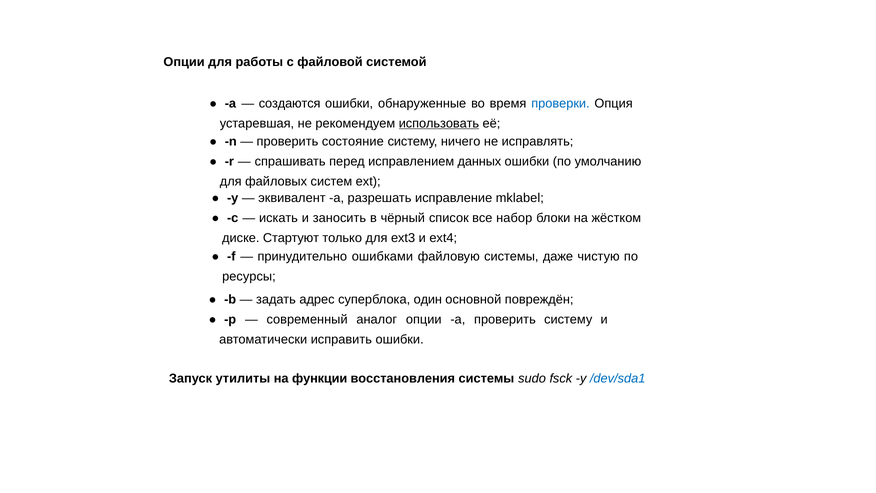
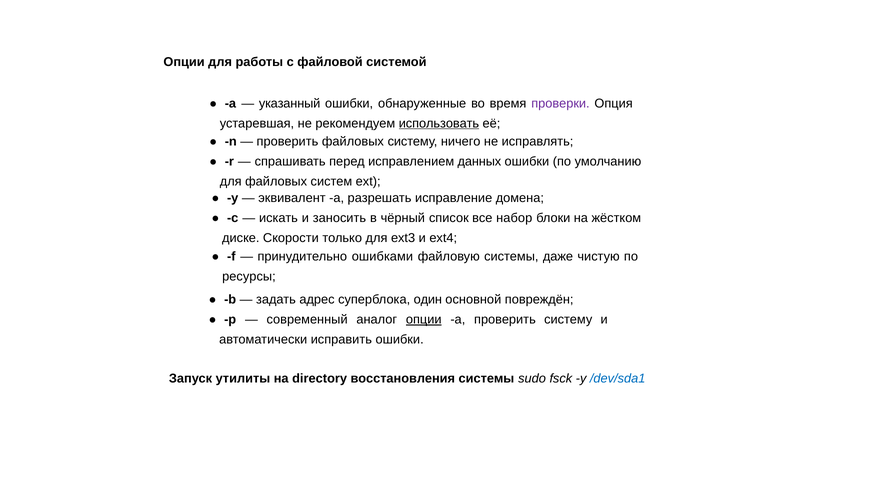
создаются: создаются -> указанный (290, 103)
проверки colour: blue -> purple (560, 103)
проверить состояние: состояние -> файловых (353, 142)
mklabel: mklabel -> домена (520, 198)
Стартуют: Стартуют -> Скорости (291, 238)
опции underline: none -> present (424, 319)
функции: функции -> directory (320, 378)
